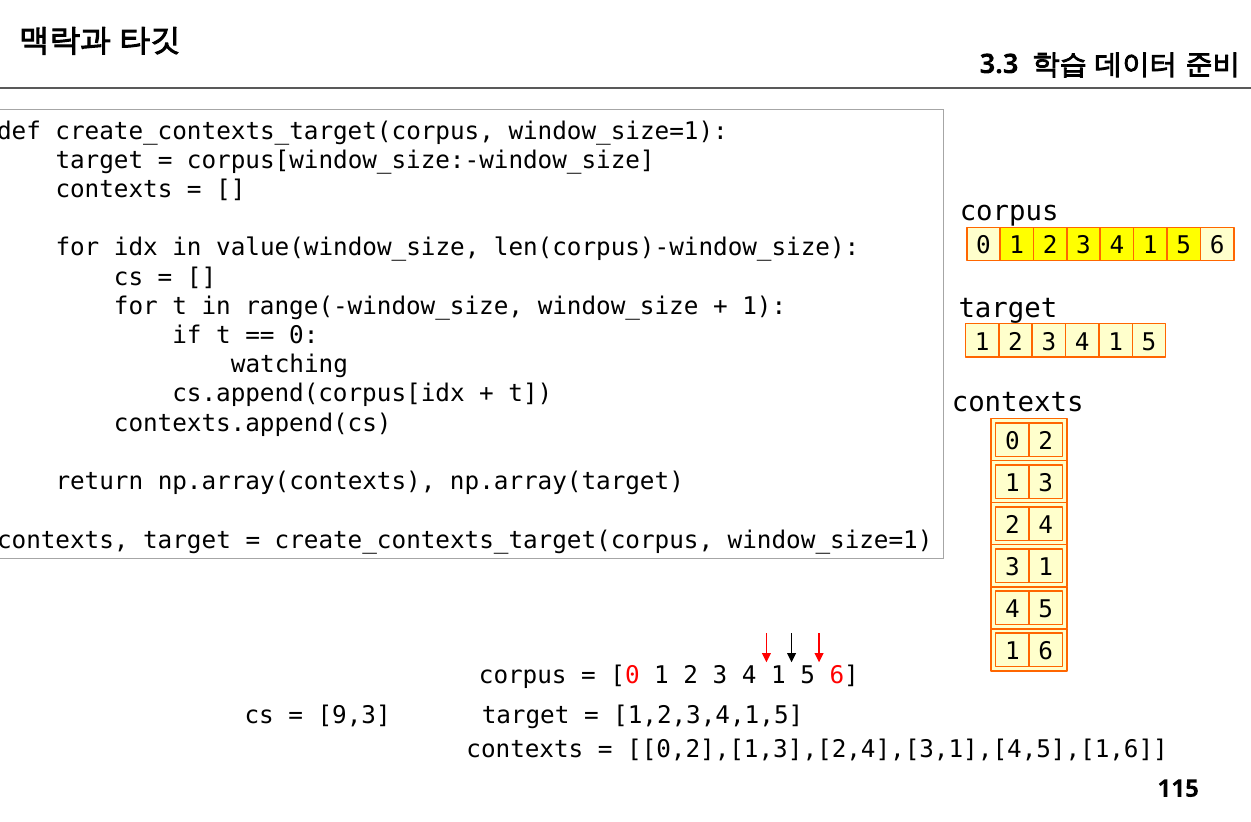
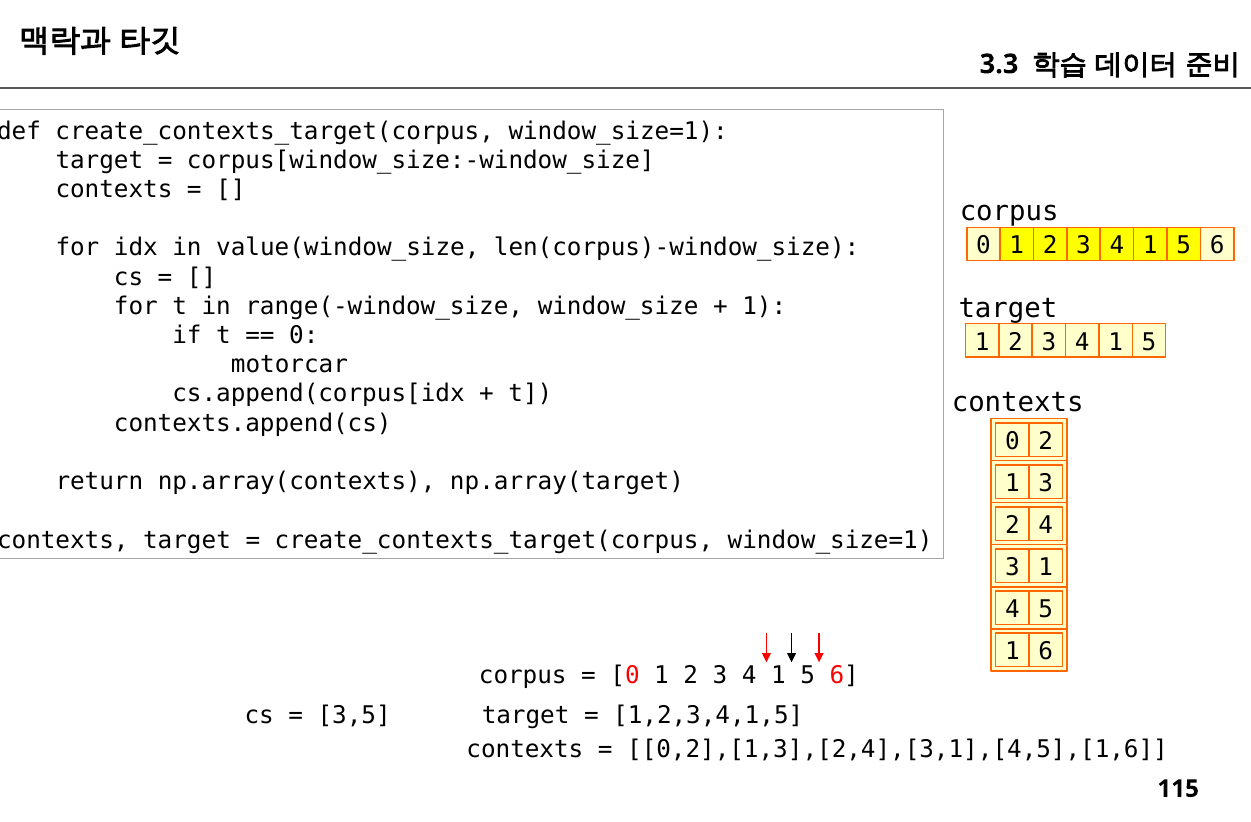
watching: watching -> motorcar (289, 365)
9,3: 9,3 -> 3,5 (354, 715)
